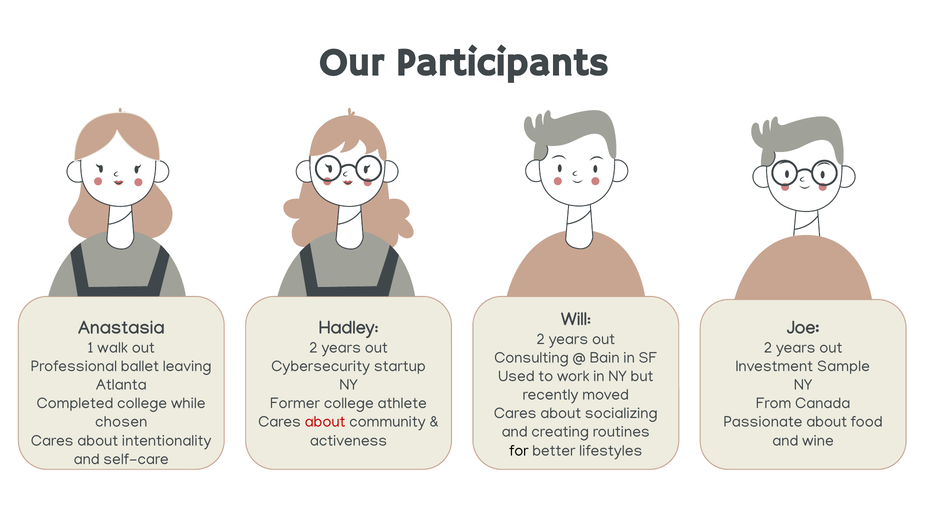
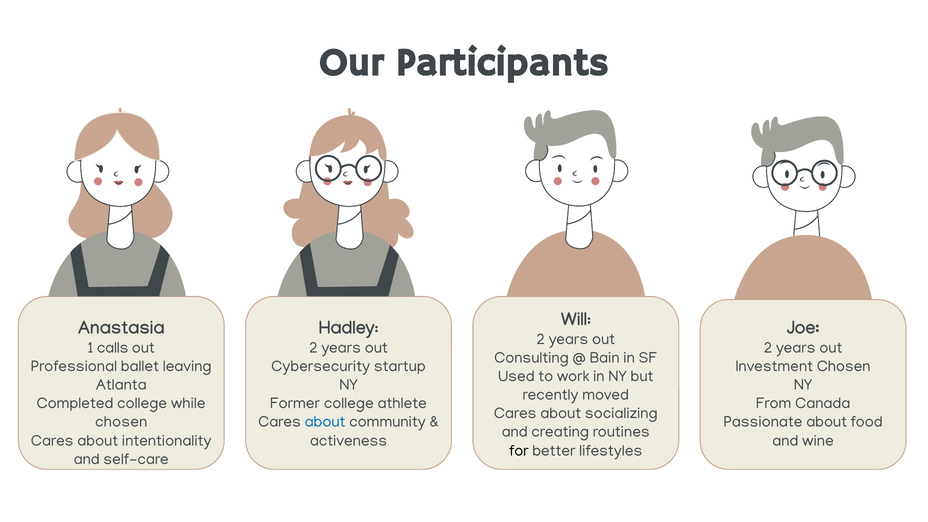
walk: walk -> calls (113, 348)
Investment Sample: Sample -> Chosen (844, 366)
about colour: red -> blue (325, 422)
